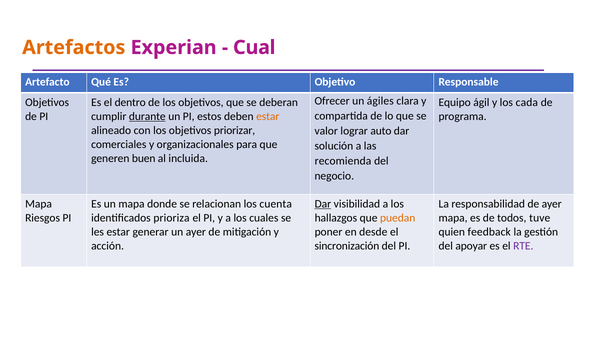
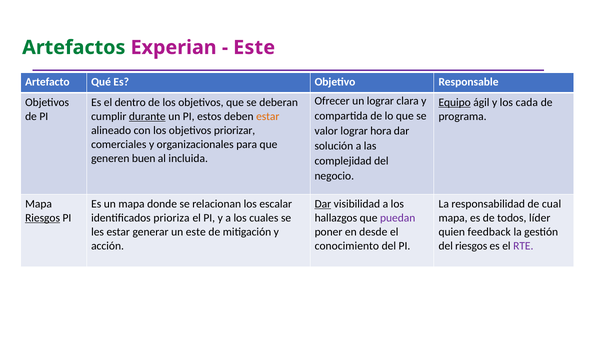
Artefactos colour: orange -> green (74, 48)
Cual: Cual -> Este (254, 48)
un ágiles: ágiles -> lograr (380, 101)
Equipo underline: none -> present (455, 102)
auto: auto -> hora (381, 131)
recomienda: recomienda -> complejidad (343, 161)
cuenta: cuenta -> escalar (276, 204)
de ayer: ayer -> cual (552, 204)
Riesgos underline: none -> present (43, 218)
puedan colour: orange -> purple (398, 218)
tuve: tuve -> líder (540, 218)
un ayer: ayer -> este (196, 232)
sincronización: sincronización -> conocimiento (347, 246)
del apoyar: apoyar -> riesgos (471, 246)
